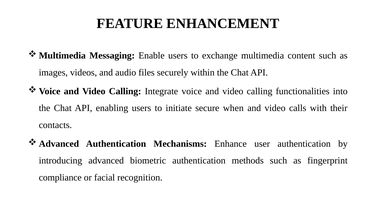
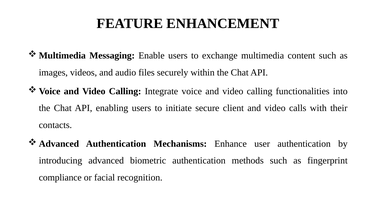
when: when -> client (233, 108)
